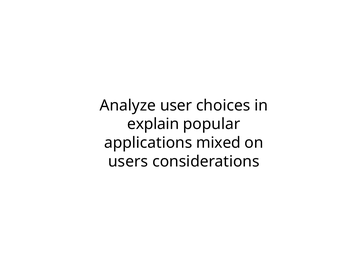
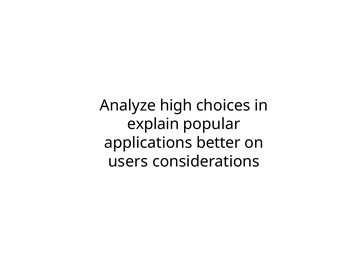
user: user -> high (176, 106)
mixed: mixed -> better (218, 143)
